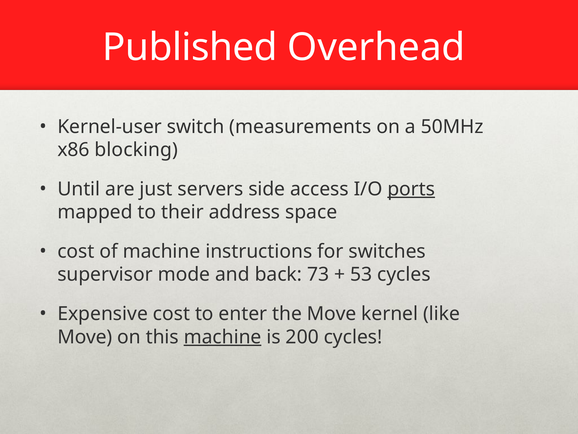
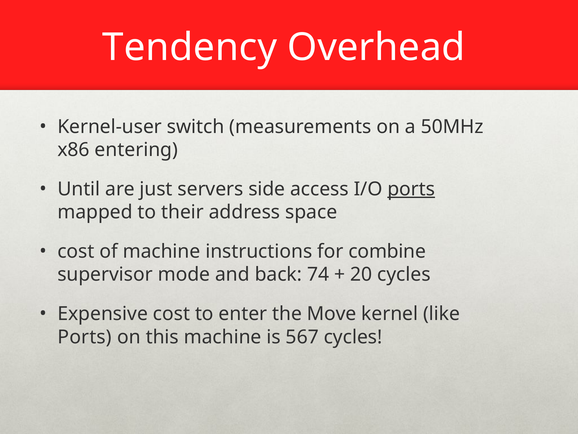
Published: Published -> Tendency (190, 47)
blocking: blocking -> entering (136, 150)
switches: switches -> combine (387, 251)
73: 73 -> 74 (318, 274)
53: 53 -> 20 (361, 274)
Move: Move -> Ports (85, 337)
machine underline: present -> none (223, 337)
200: 200 -> 567 (302, 337)
